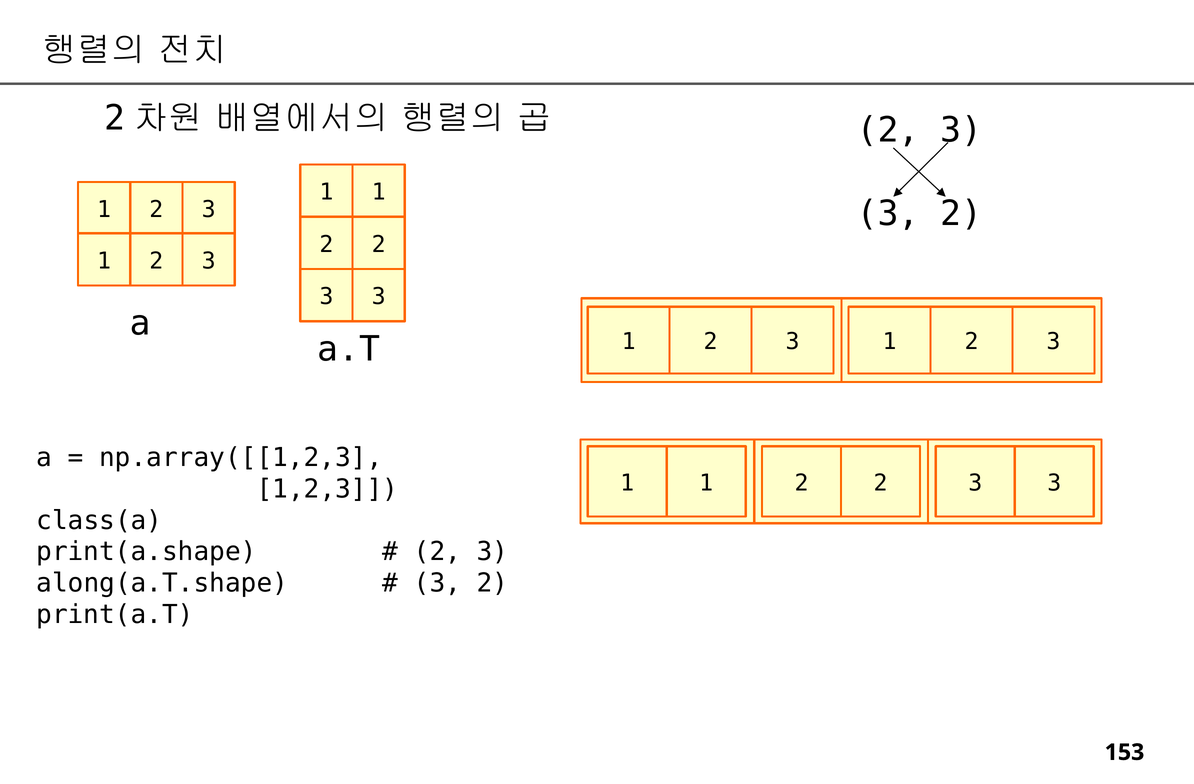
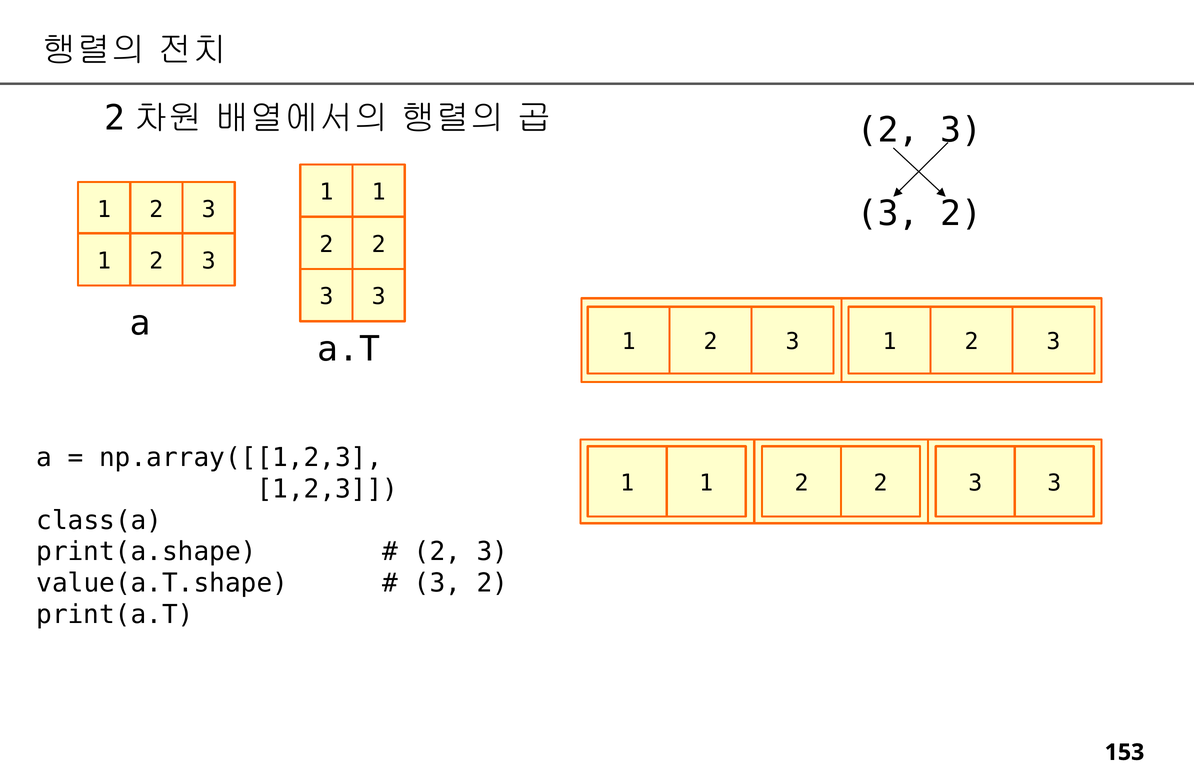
along(a.T.shape: along(a.T.shape -> value(a.T.shape (162, 583)
